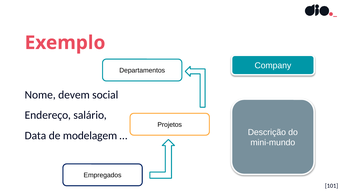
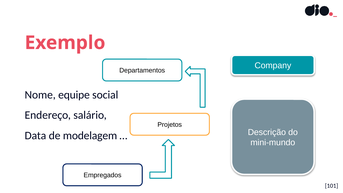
devem: devem -> equipe (74, 95)
